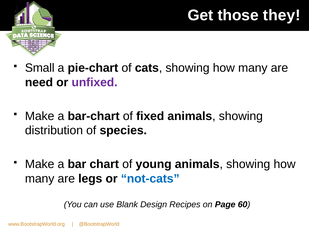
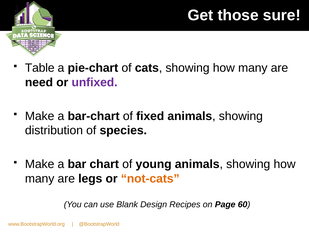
they: they -> sure (282, 15)
Small: Small -> Table (40, 68)
not-cats colour: blue -> orange (150, 178)
